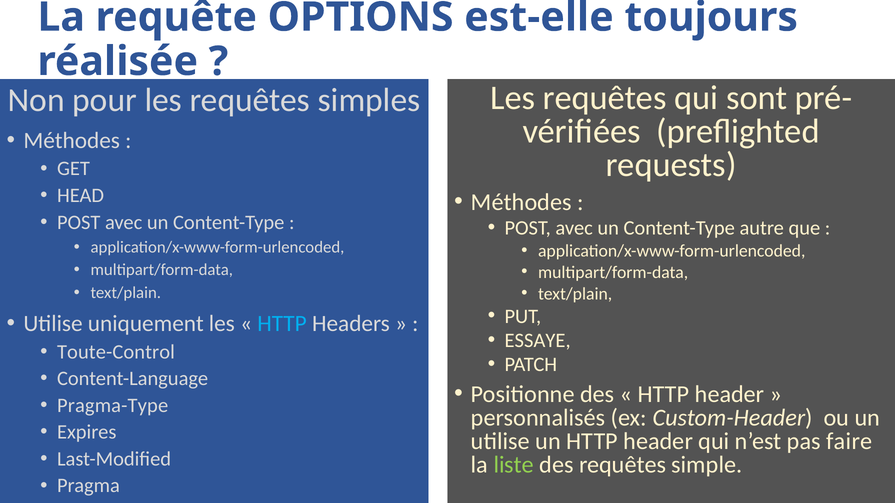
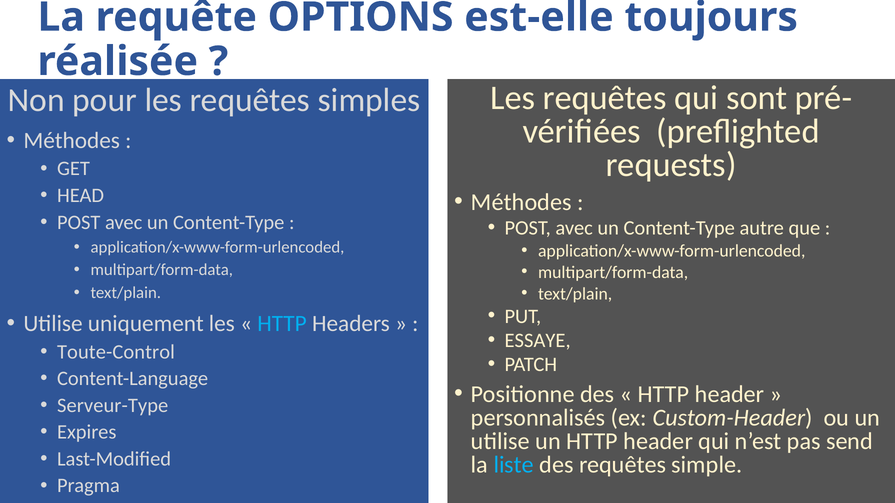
Pragma-Type: Pragma-Type -> Serveur-Type (113, 406)
faire: faire -> send (850, 442)
liste colour: light green -> light blue (514, 465)
